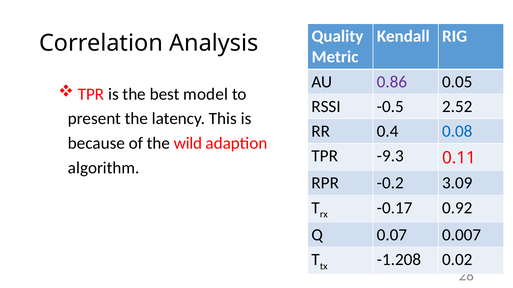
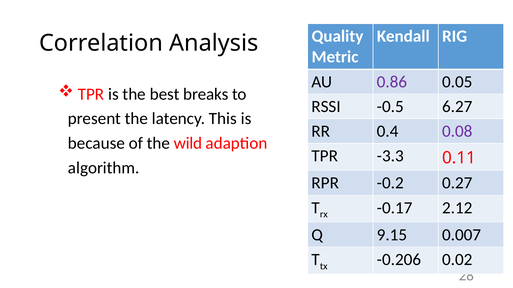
model: model -> breaks (206, 94)
2.52: 2.52 -> 6.27 (457, 107)
0.08 colour: blue -> purple (457, 131)
-9.3: -9.3 -> -3.3 (390, 156)
3.09: 3.09 -> 0.27 (457, 183)
0.92: 0.92 -> 2.12 (457, 208)
0.07: 0.07 -> 9.15 (392, 235)
-1.208: -1.208 -> -0.206 (399, 260)
